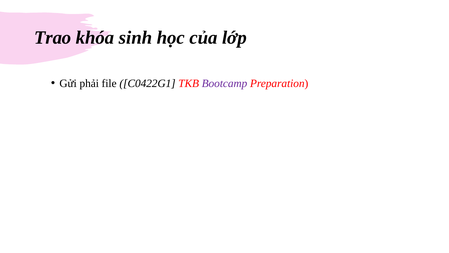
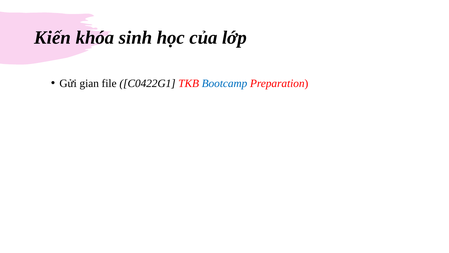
Trao: Trao -> Kiến (53, 38)
phải: phải -> gian (89, 83)
Bootcamp colour: purple -> blue (225, 83)
